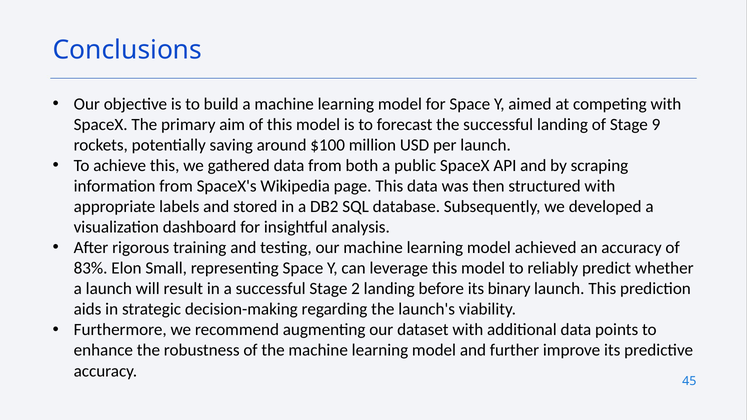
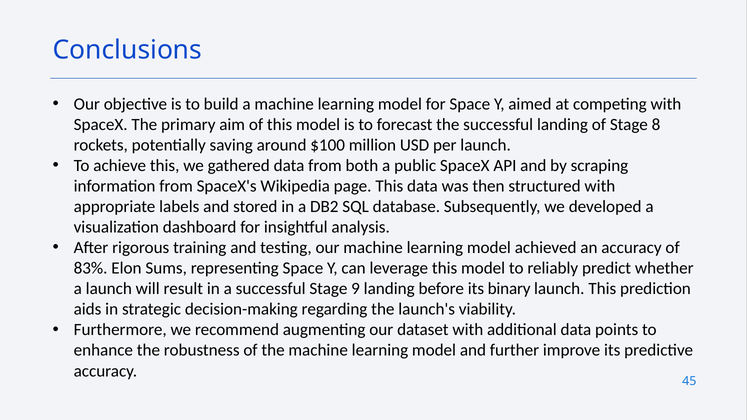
9: 9 -> 8 (656, 125)
Small: Small -> Sums (166, 268)
2: 2 -> 9 (356, 289)
